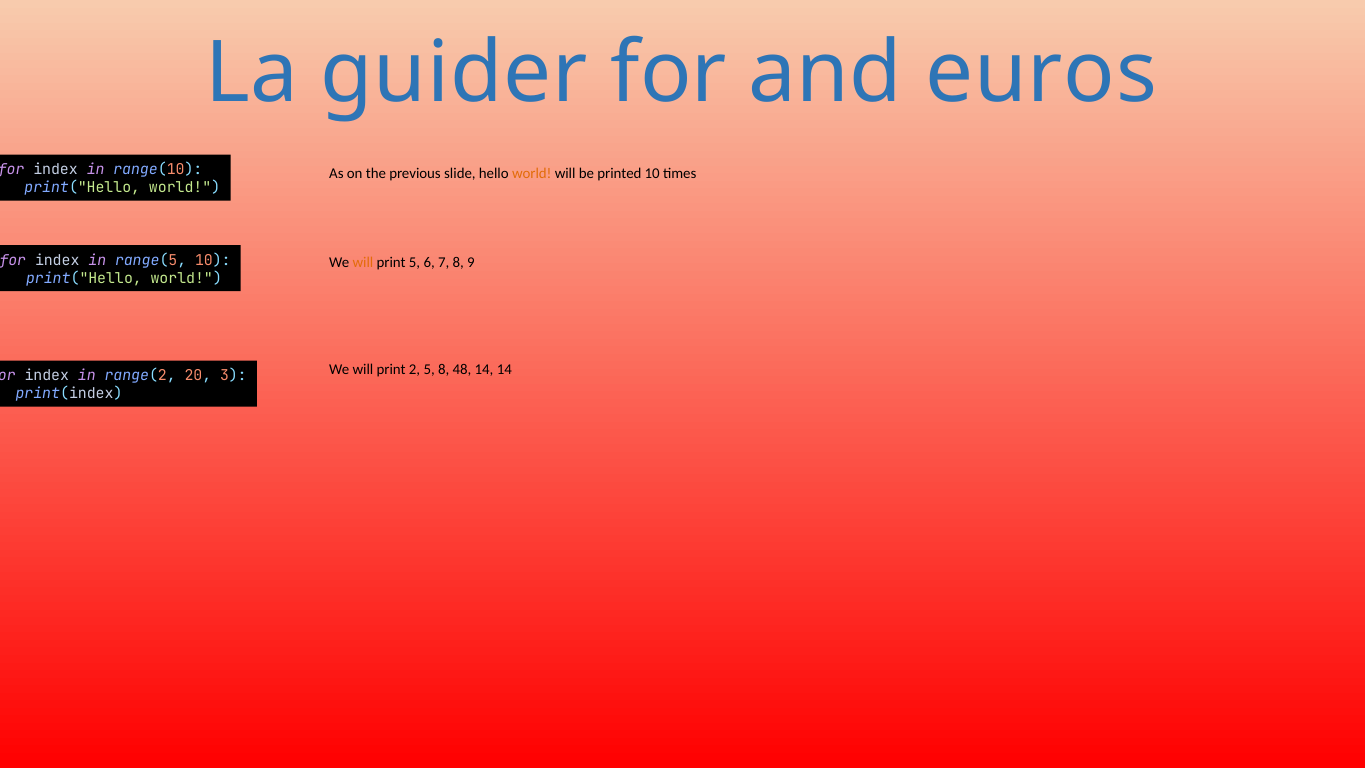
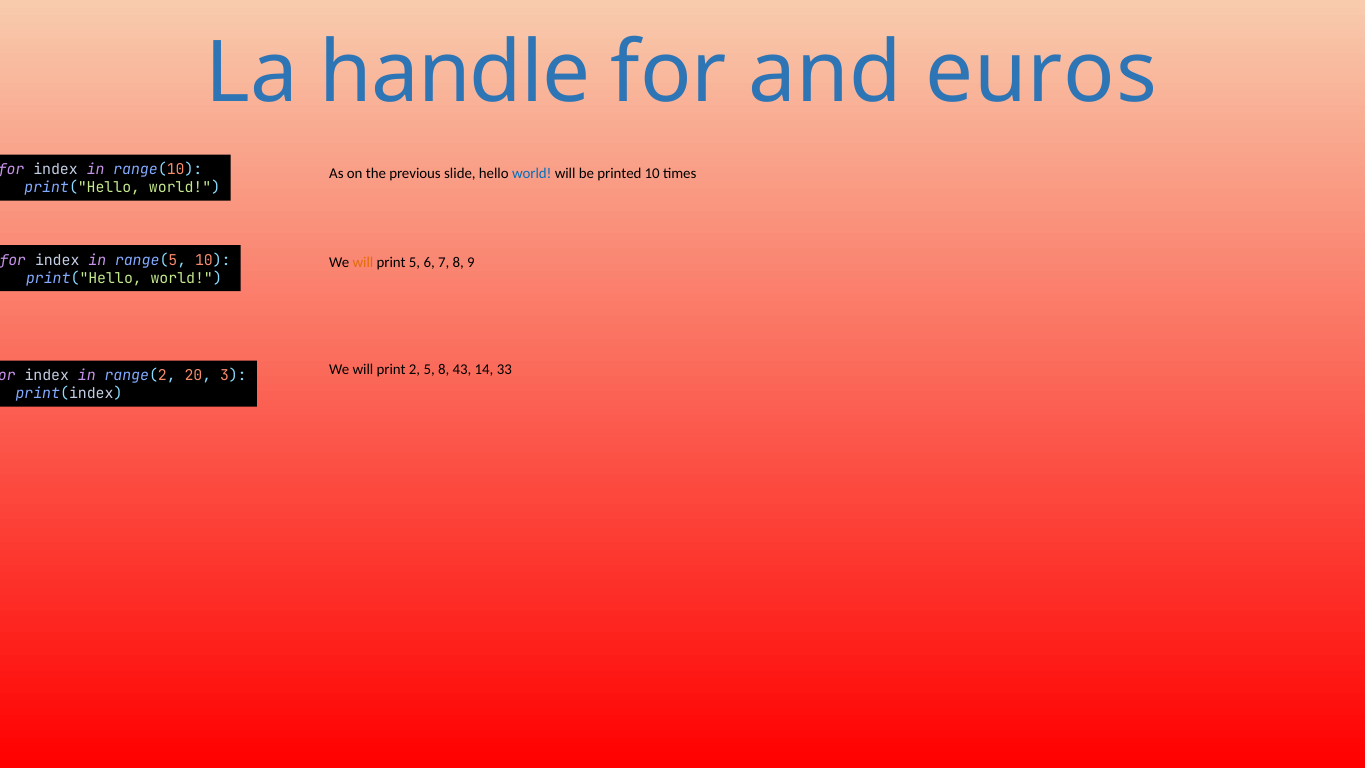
guider: guider -> handle (455, 74)
world colour: orange -> blue (532, 174)
48: 48 -> 43 (462, 369)
14 14: 14 -> 33 (504, 369)
